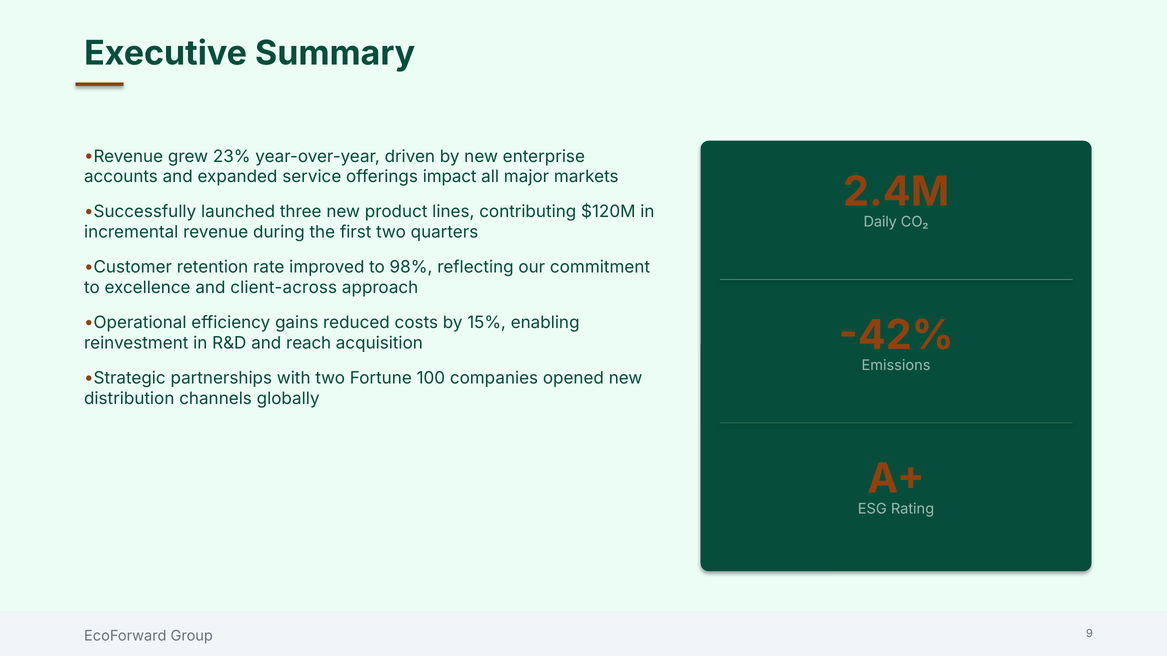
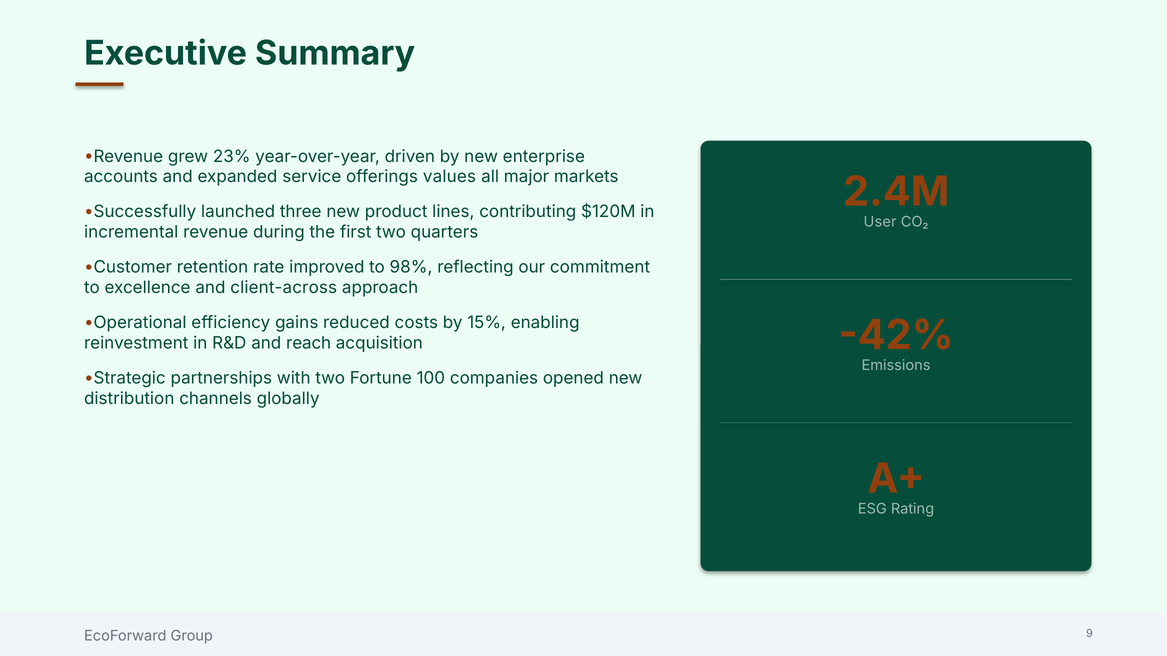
impact: impact -> values (449, 177)
Daily: Daily -> User (880, 222)
